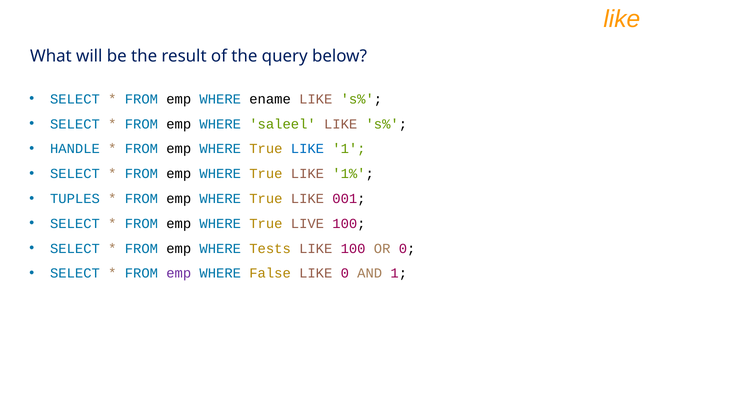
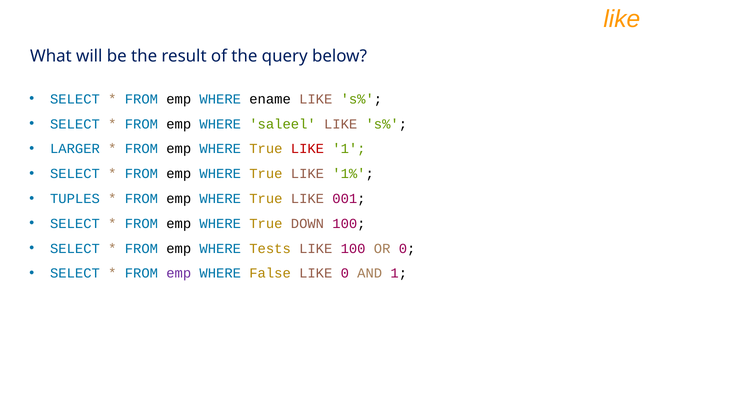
HANDLE: HANDLE -> LARGER (75, 149)
LIKE colour: blue -> red (307, 149)
LIVE: LIVE -> DOWN (307, 224)
